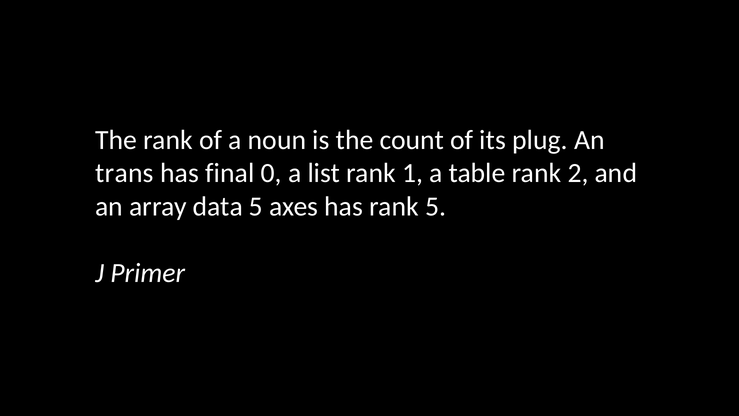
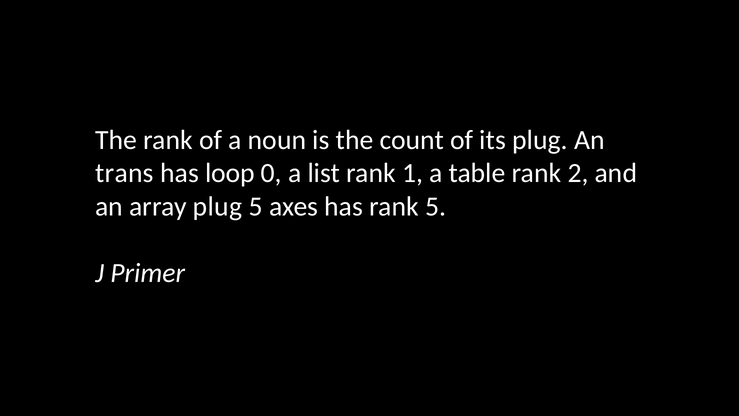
final: final -> loop (230, 173)
array data: data -> plug (218, 206)
